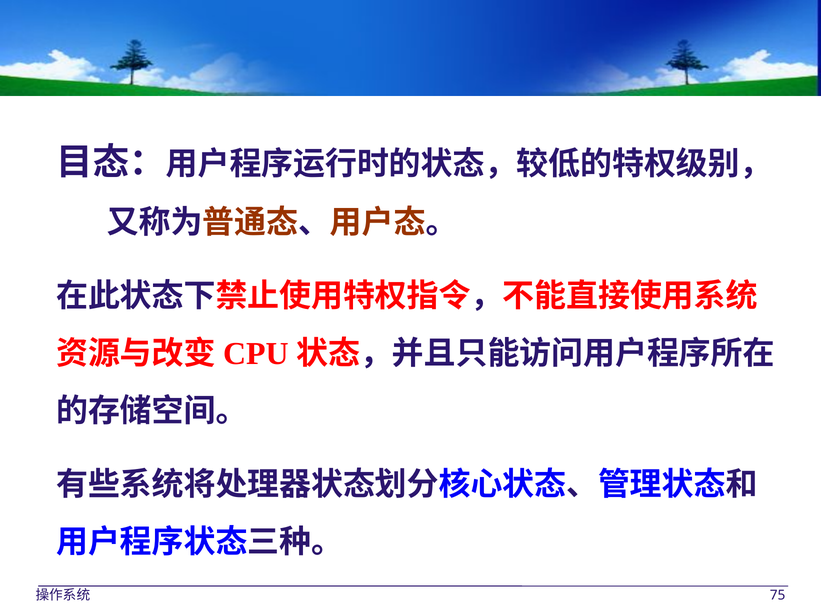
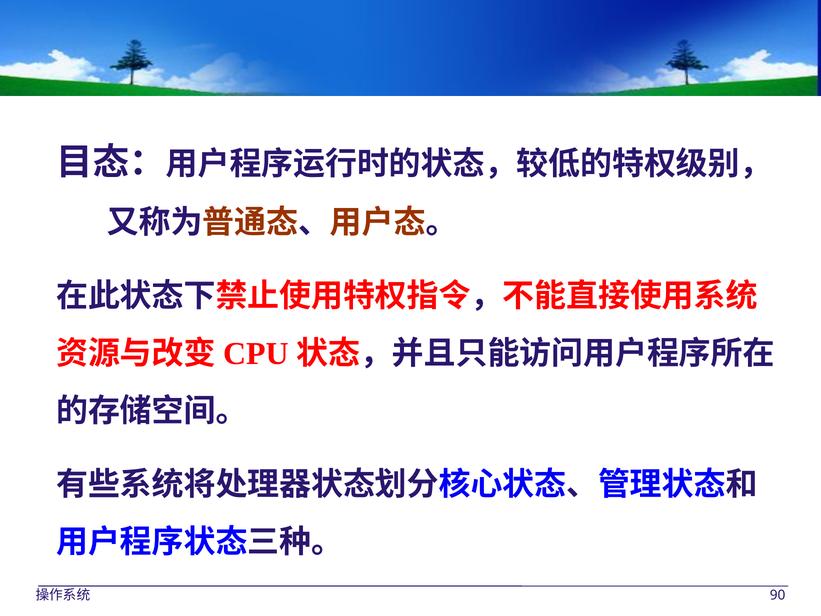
75: 75 -> 90 (778, 595)
